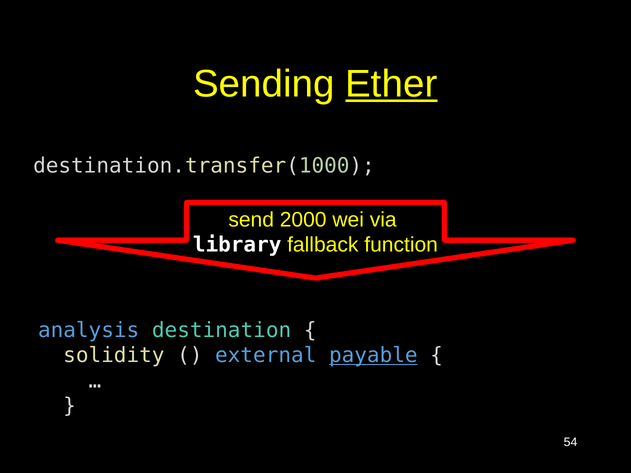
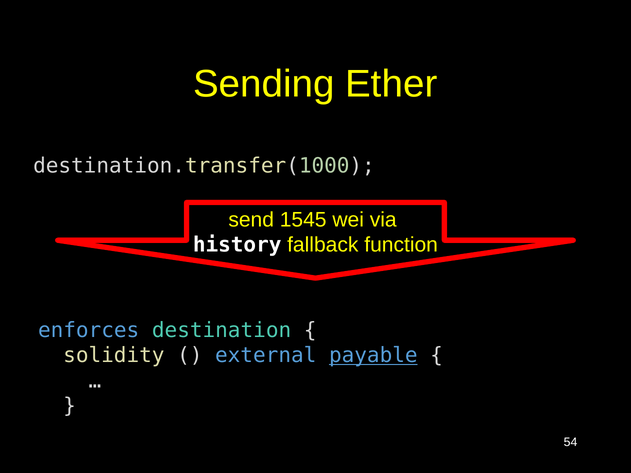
Ether underline: present -> none (391, 84)
2000: 2000 -> 1545 (303, 220)
library: library -> history (237, 245)
analysis: analysis -> enforces (89, 330)
